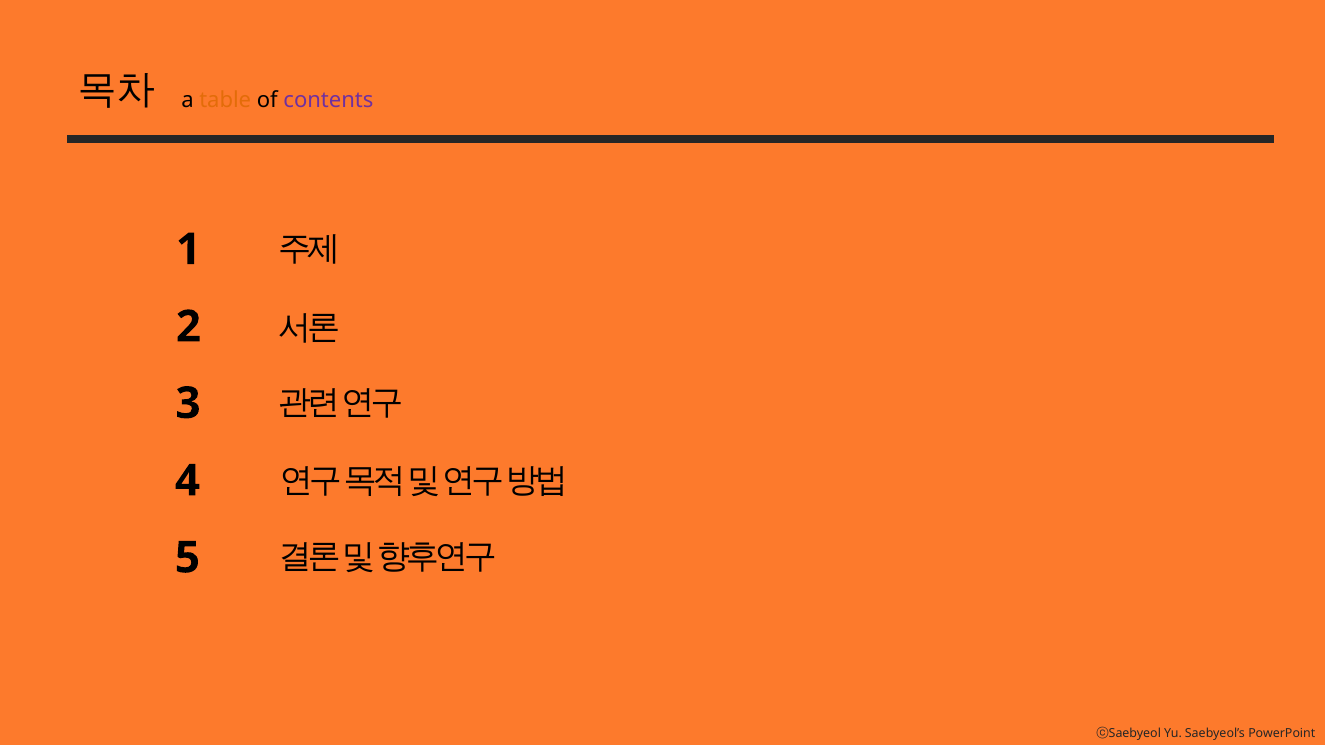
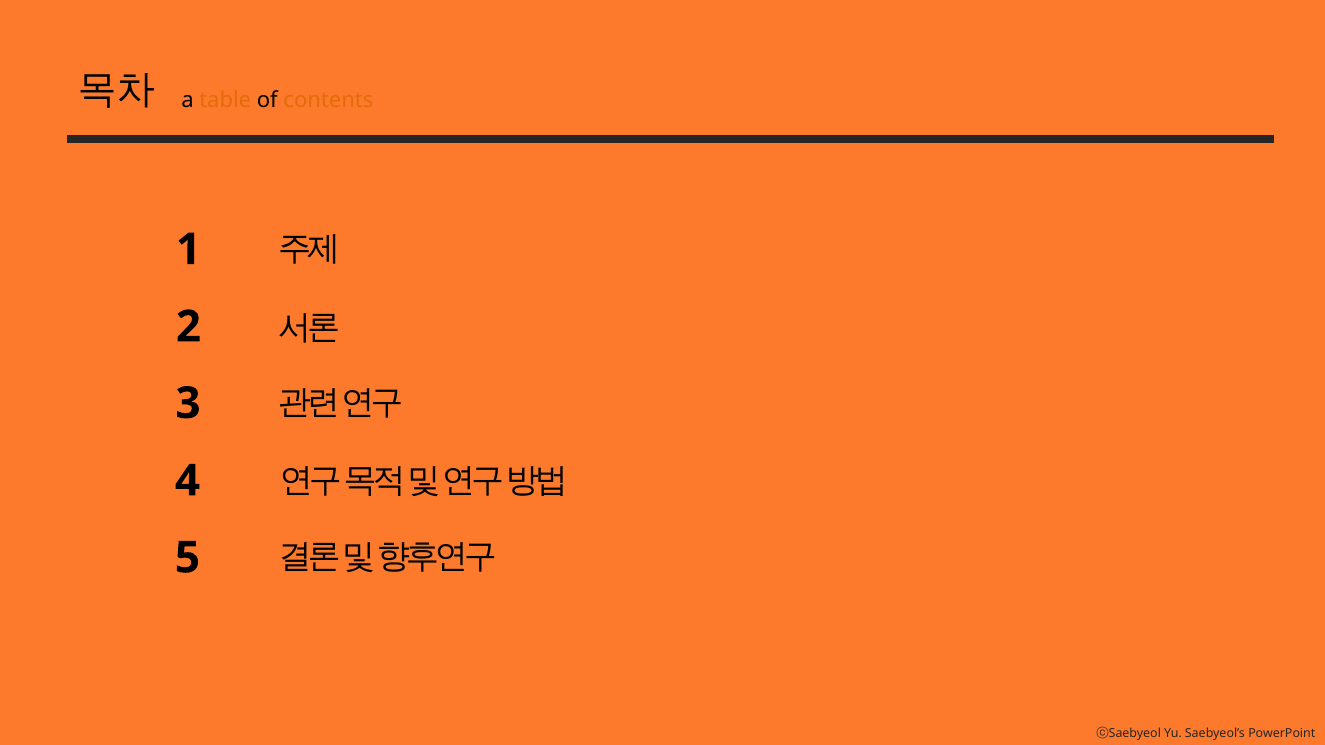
contents colour: purple -> orange (328, 100)
